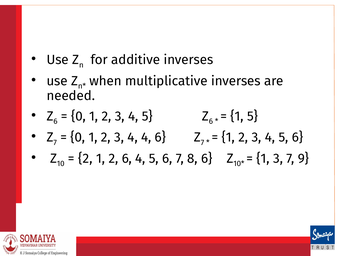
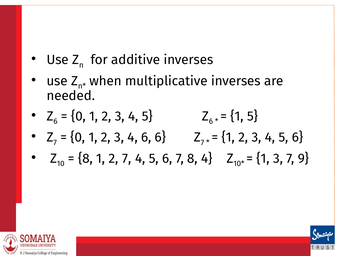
4 4: 4 -> 6 (146, 137)
2: 2 -> 8 (85, 158)
2 6: 6 -> 7 (127, 158)
8 6: 6 -> 4 (207, 158)
